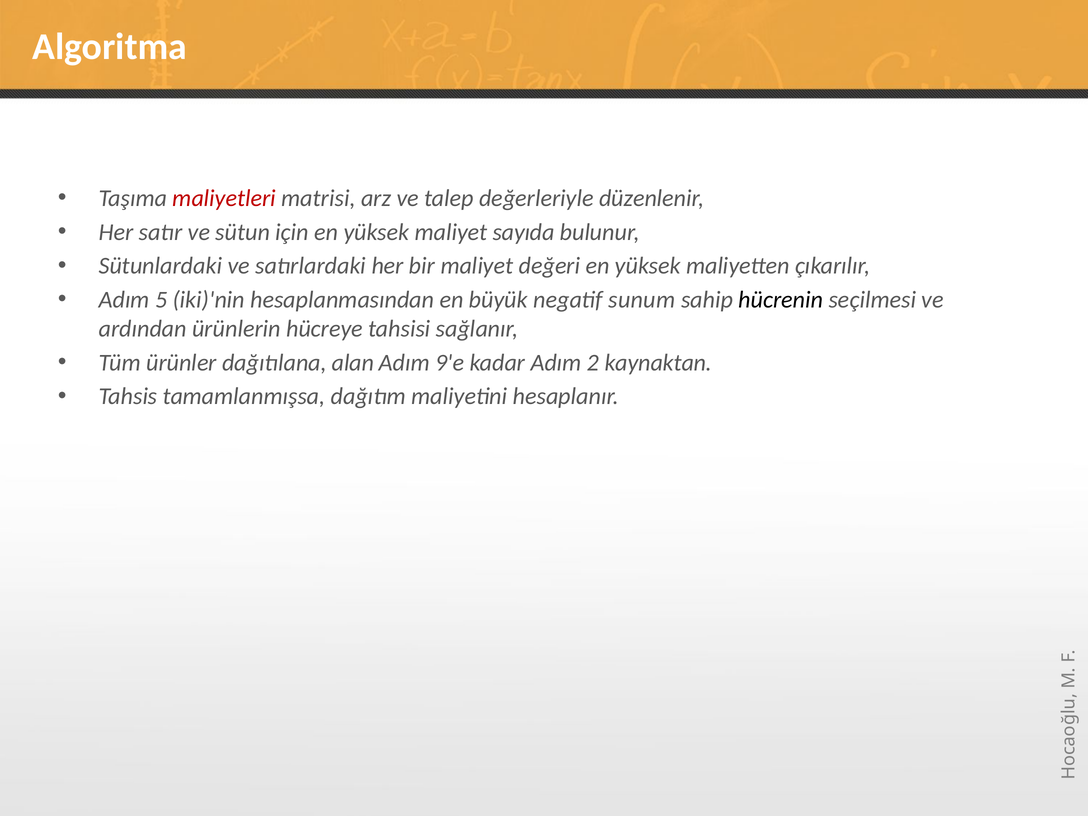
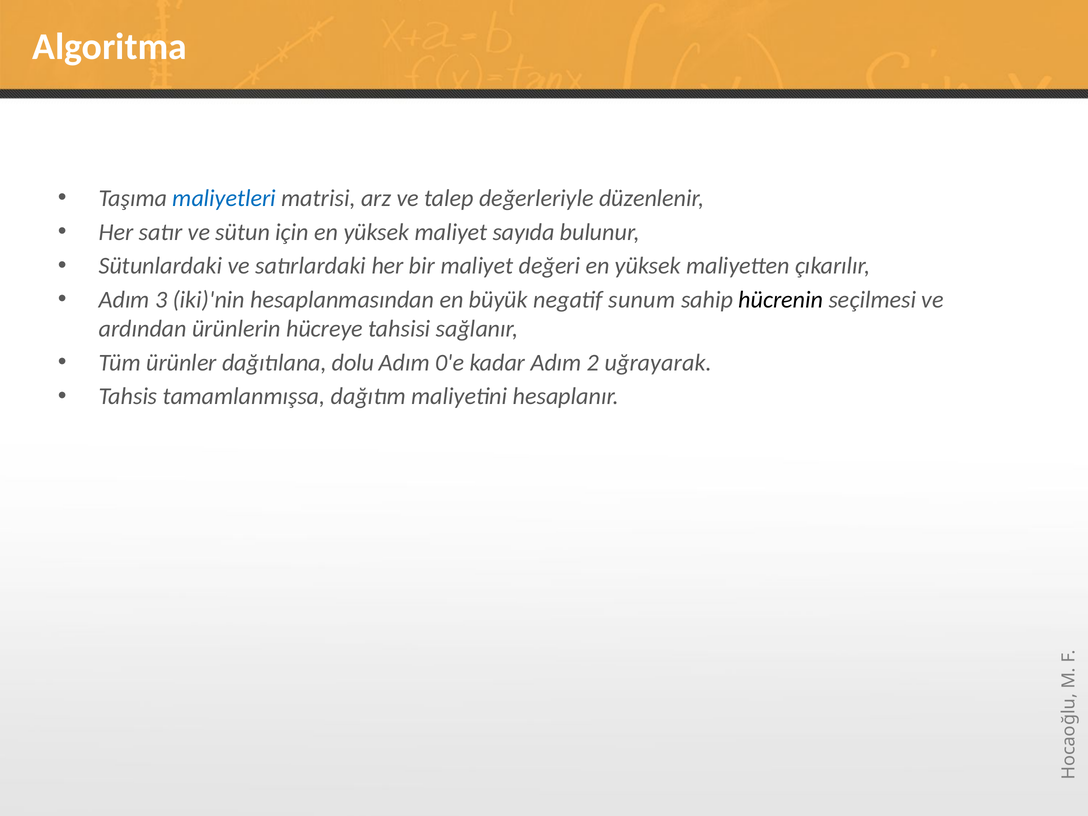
maliyetleri colour: red -> blue (224, 198)
5: 5 -> 3 (161, 300)
alan: alan -> dolu (353, 363)
9'e: 9'e -> 0'e (450, 363)
kaynaktan: kaynaktan -> uğrayarak (658, 363)
